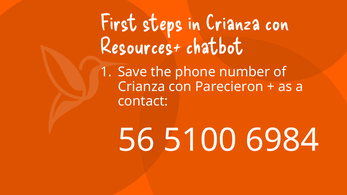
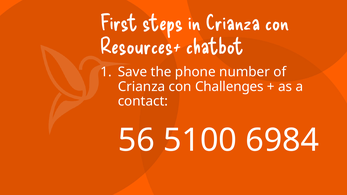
Parecieron: Parecieron -> Challenges (229, 87)
